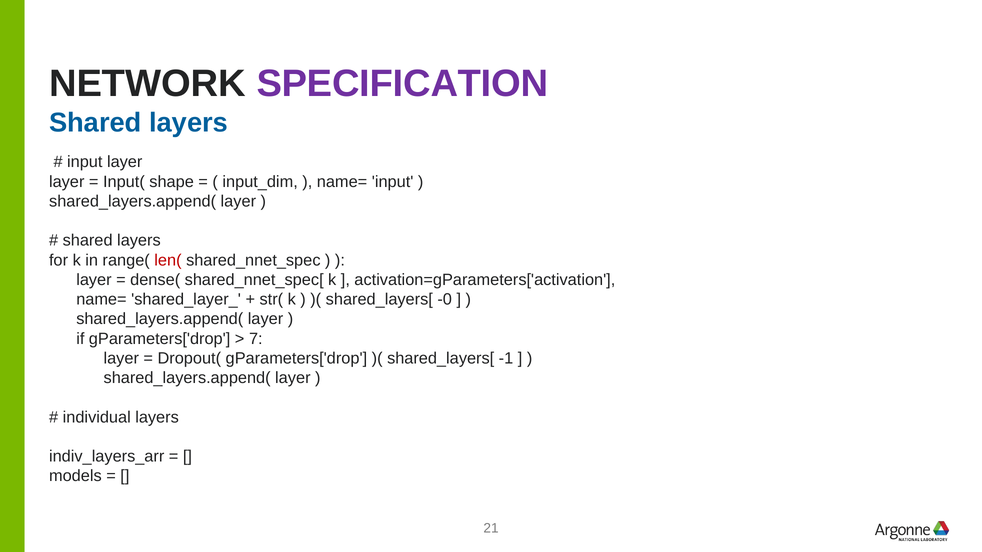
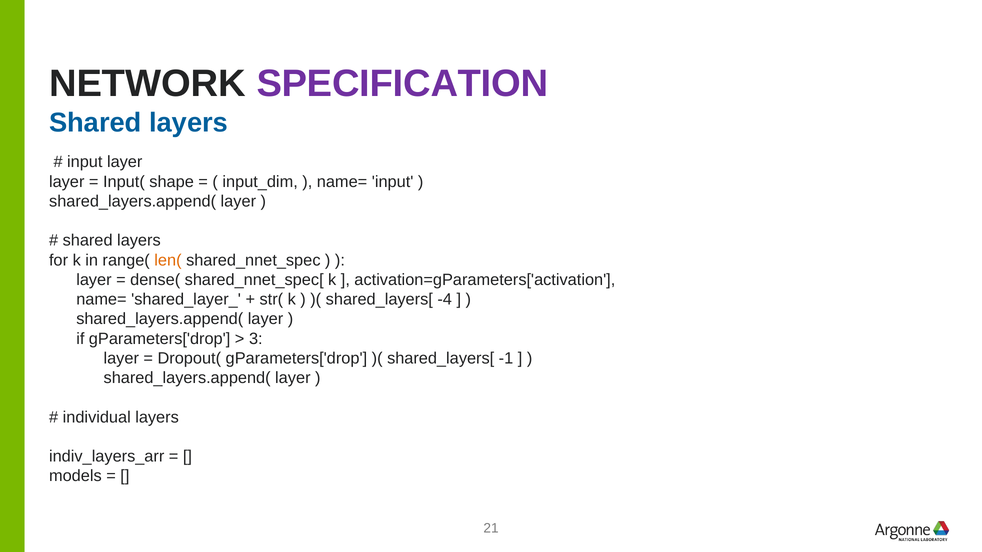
len( colour: red -> orange (168, 260)
-0: -0 -> -4 (445, 300)
7: 7 -> 3 (256, 339)
